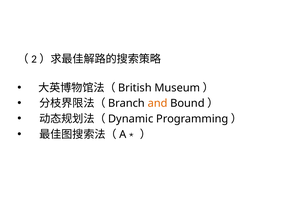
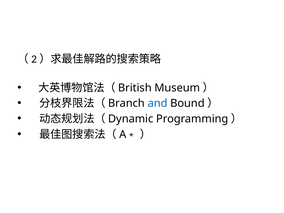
and colour: orange -> blue (158, 103)
